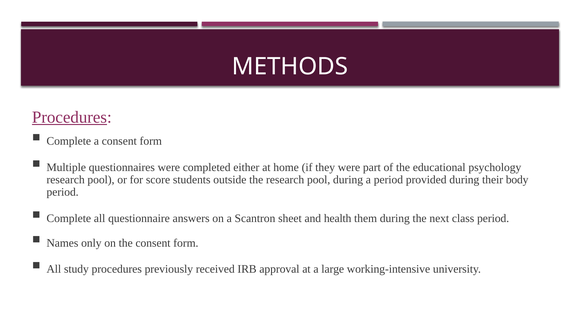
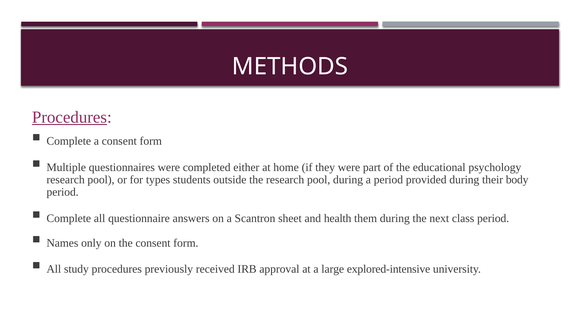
score: score -> types (158, 180)
working-intensive: working-intensive -> explored-intensive (389, 269)
